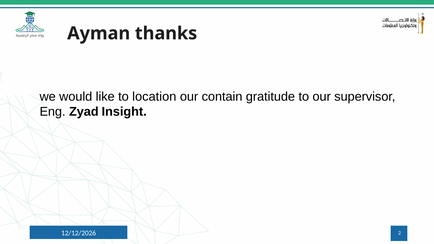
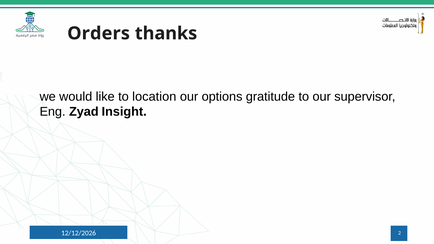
Ayman: Ayman -> Orders (99, 33)
contain: contain -> options (222, 97)
